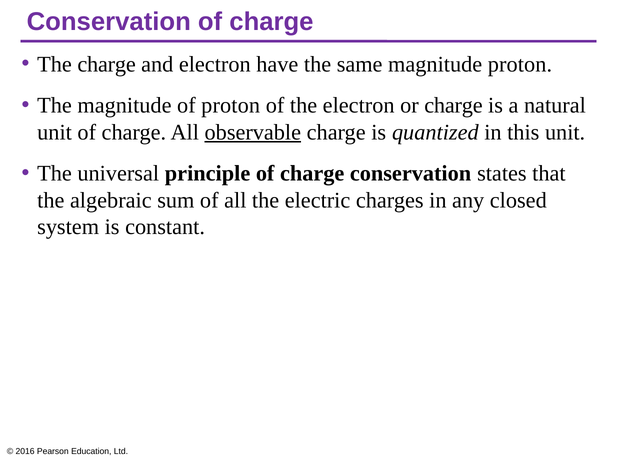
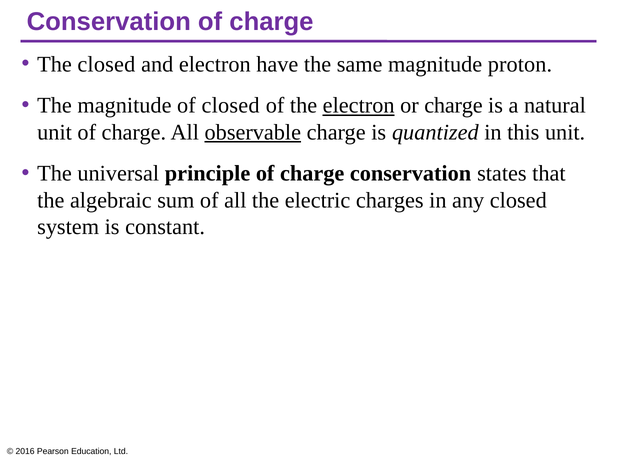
The charge: charge -> closed (106, 64)
of proton: proton -> closed (231, 105)
electron underline: none -> present (359, 105)
